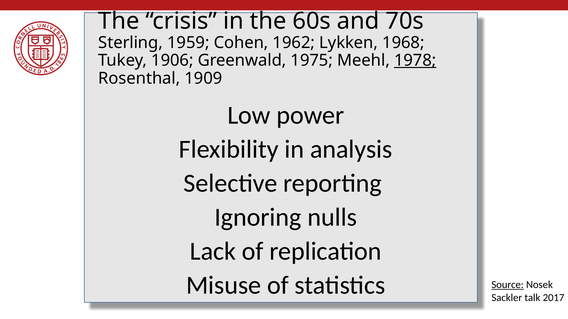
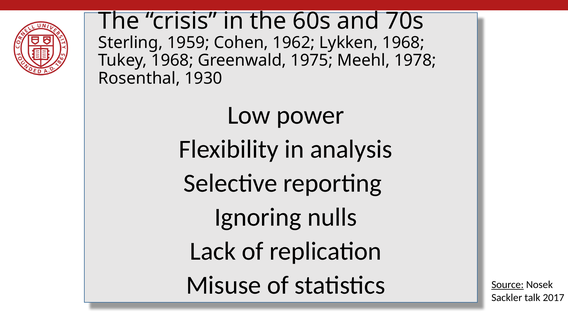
Tukey 1906: 1906 -> 1968 (172, 61)
1978 underline: present -> none (415, 61)
1909: 1909 -> 1930 (203, 78)
